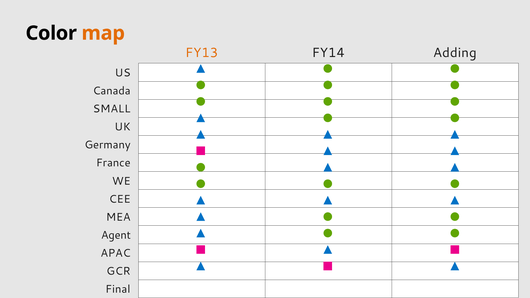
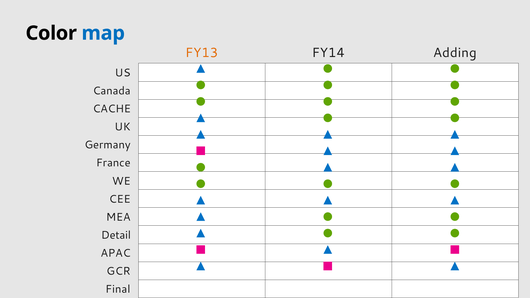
map colour: orange -> blue (103, 33)
SMALL: SMALL -> CACHE (112, 109)
Agent: Agent -> Detail (116, 235)
